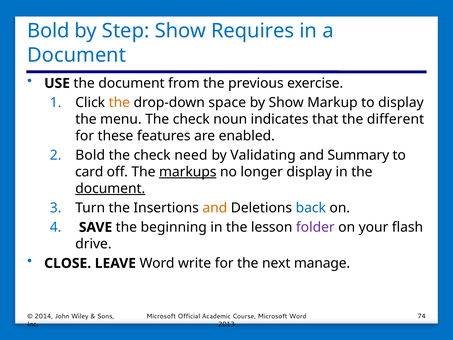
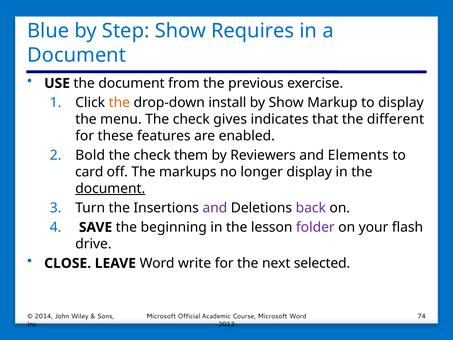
Bold: Bold -> Blue (48, 31)
space: space -> install (227, 103)
noun: noun -> gives (230, 119)
need: need -> them (191, 155)
Validating: Validating -> Reviewers (263, 155)
Summary: Summary -> Elements (358, 155)
markups underline: present -> none (188, 172)
and colour: orange -> purple (215, 208)
back colour: blue -> purple (311, 208)
manage: manage -> selected (322, 263)
